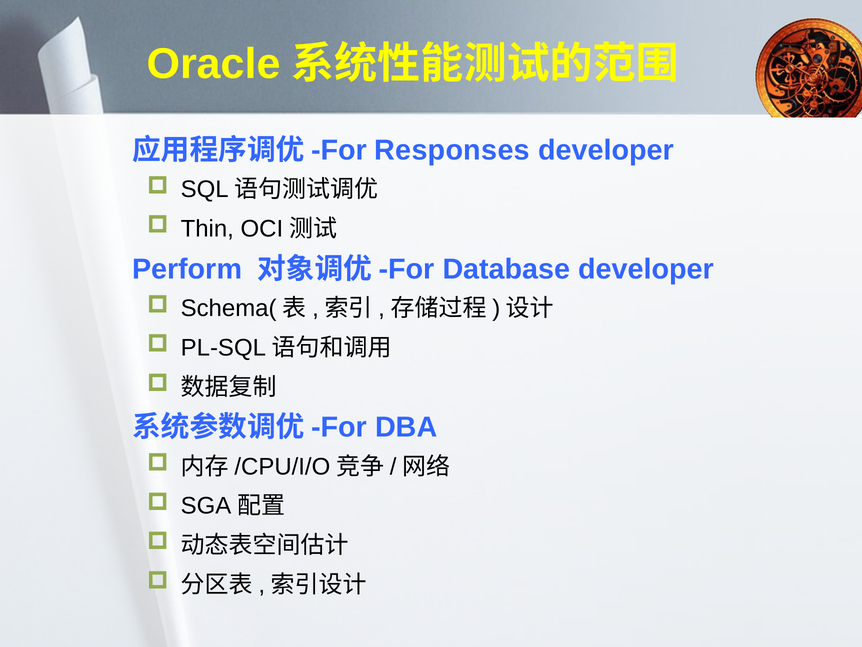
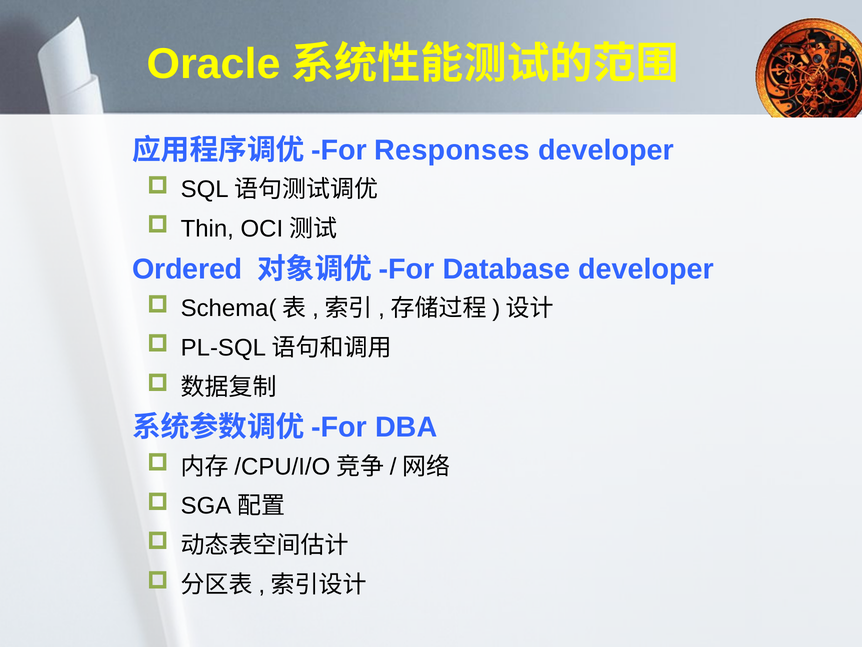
Perform: Perform -> Ordered (187, 269)
